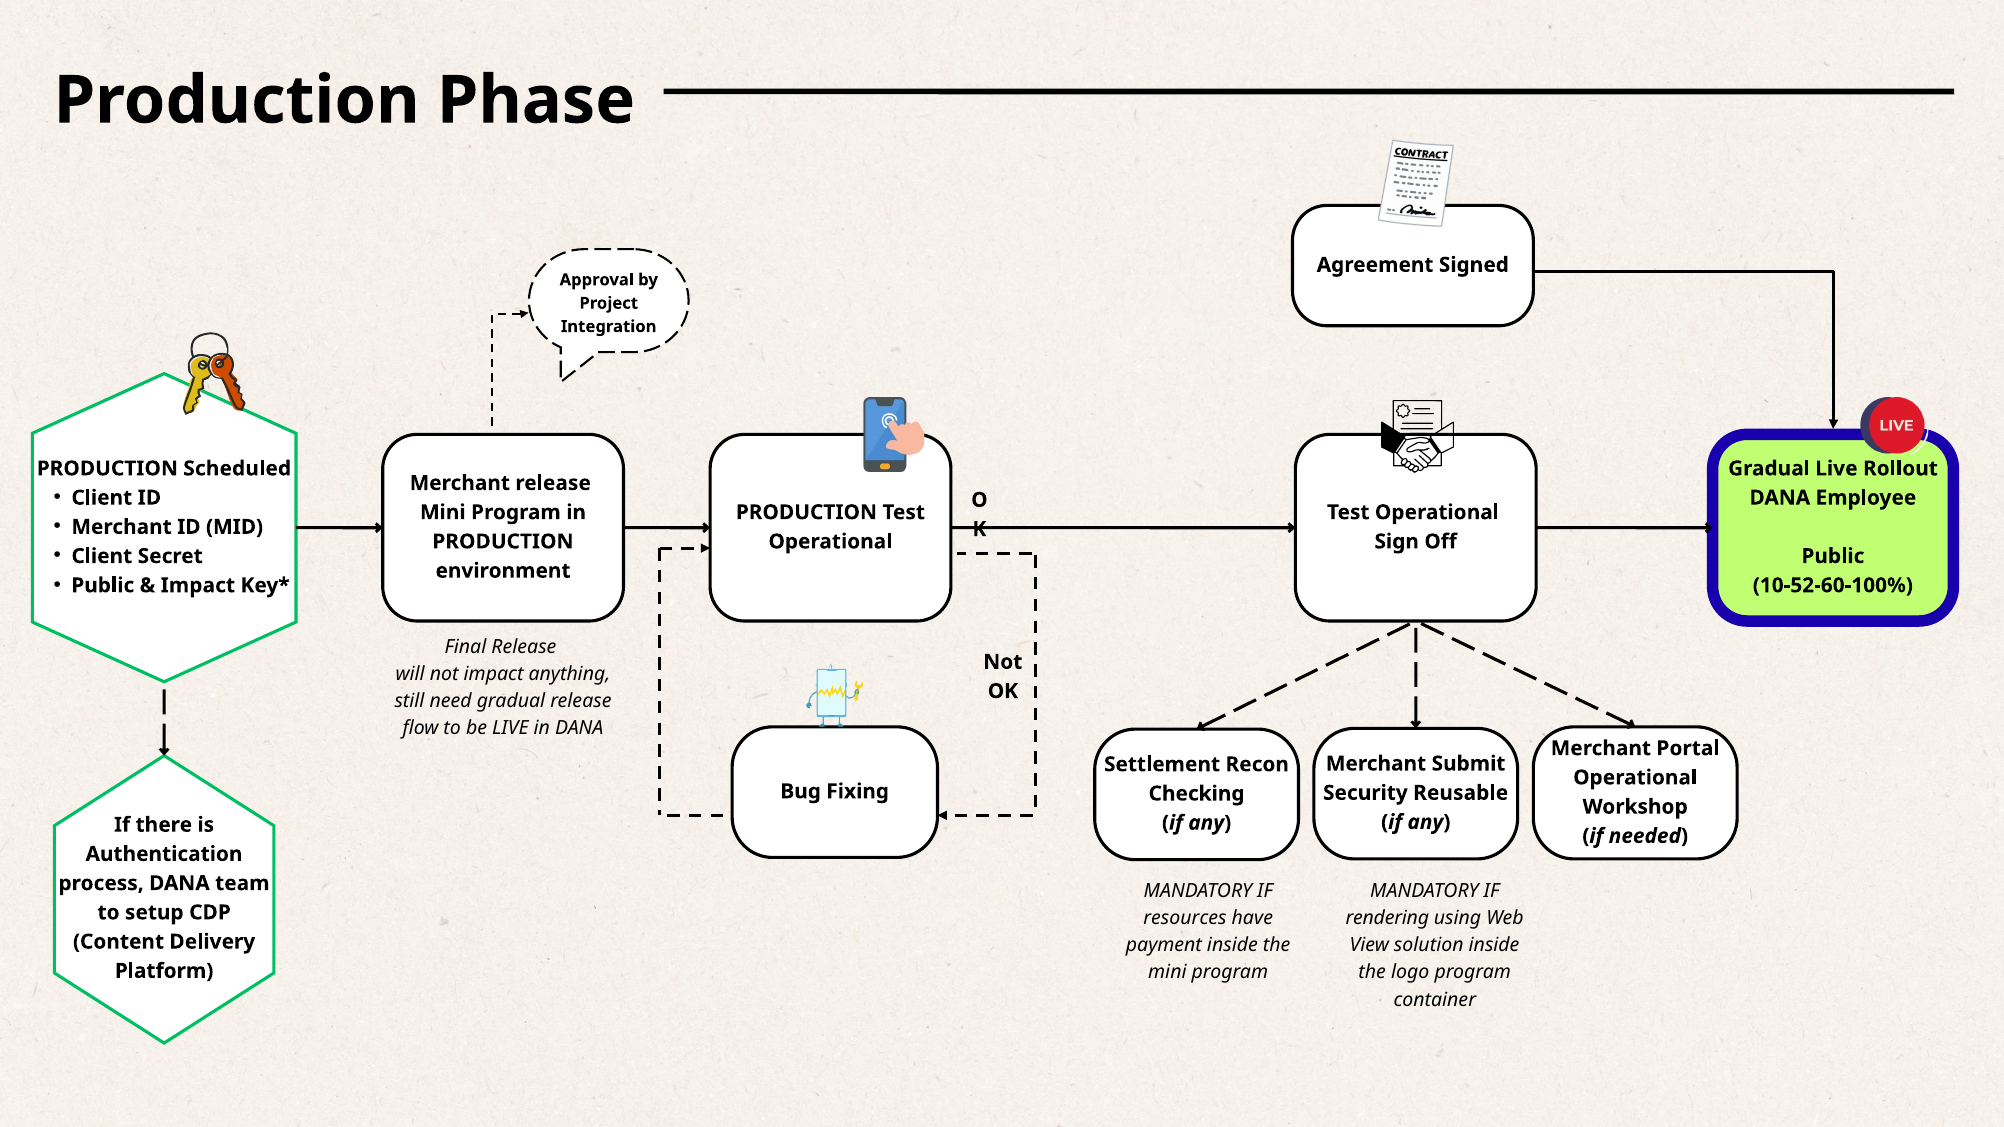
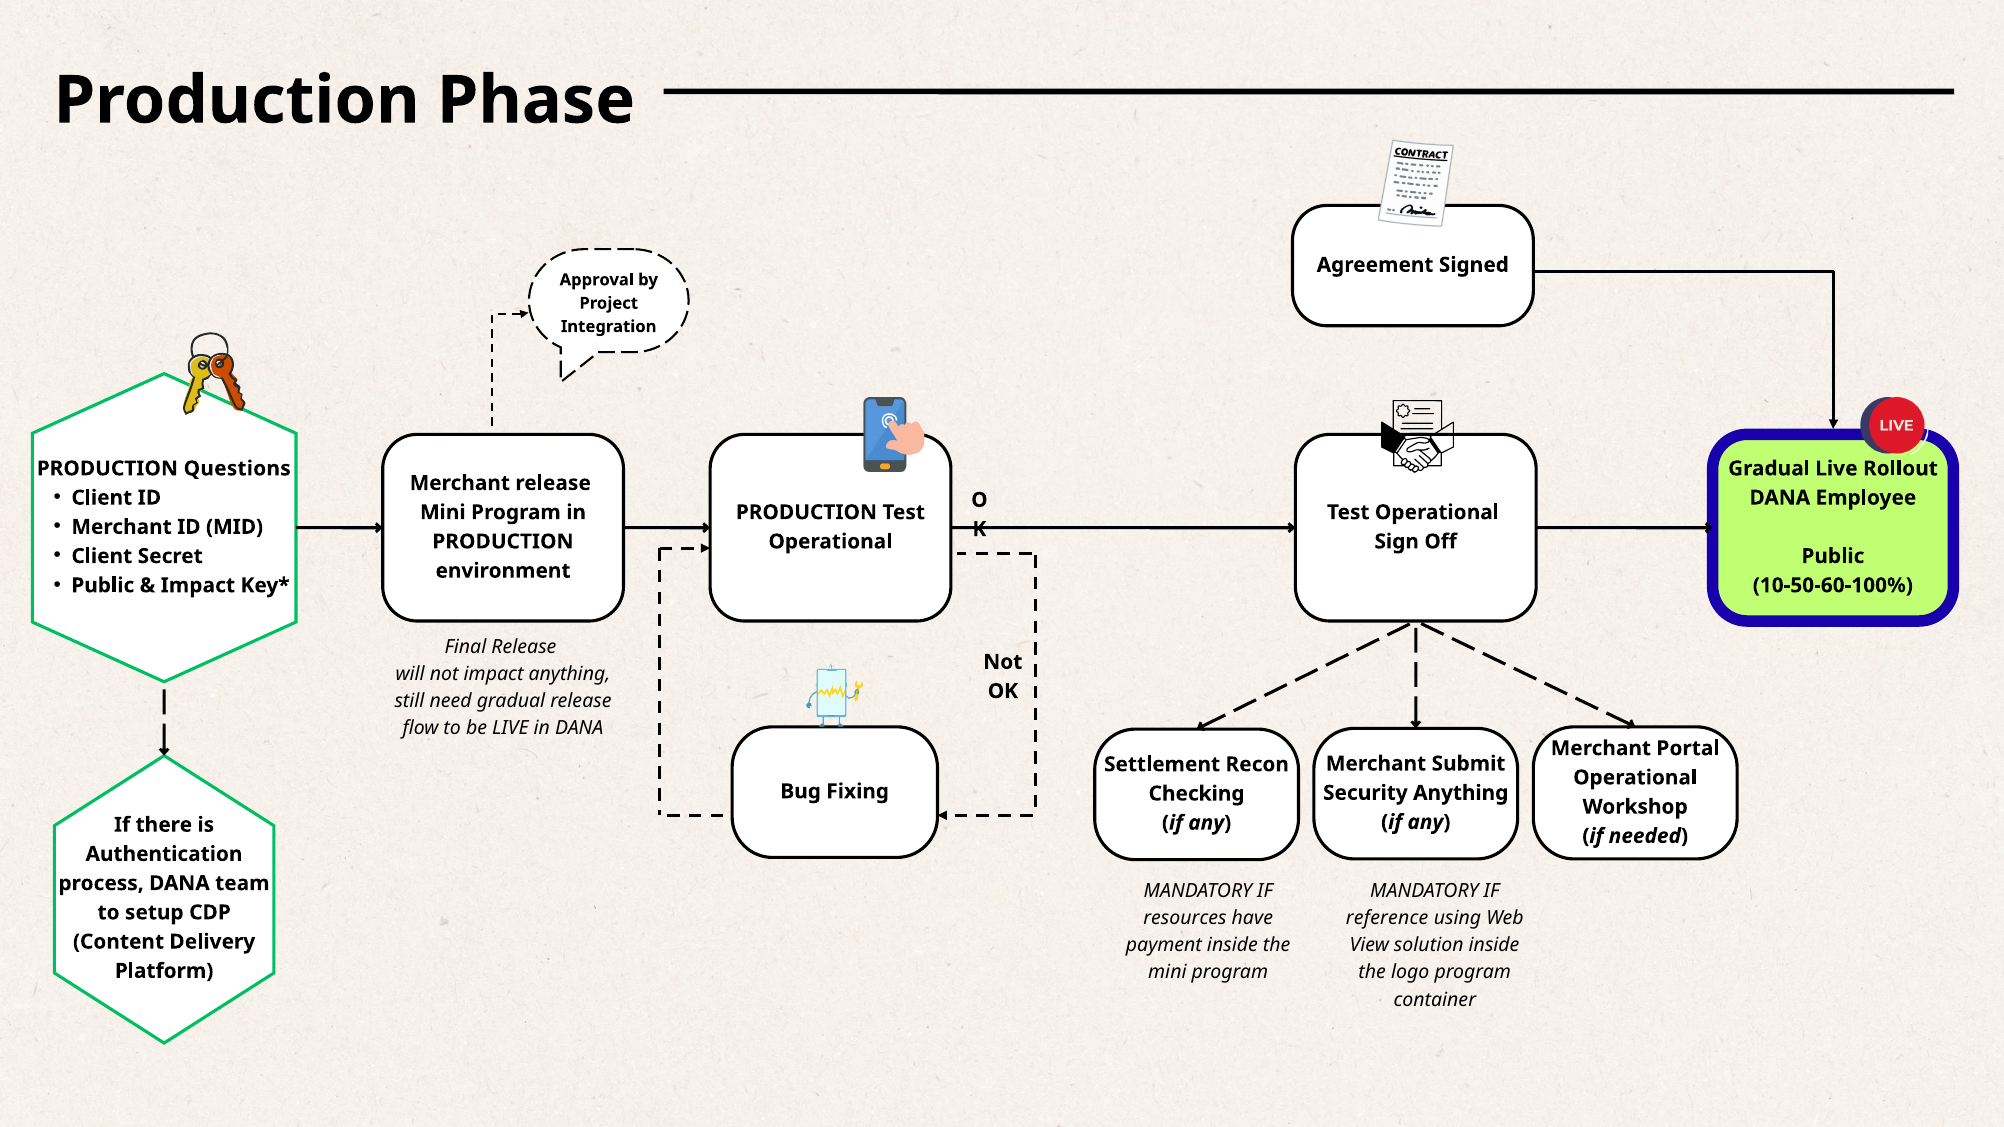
Scheduled: Scheduled -> Questions (237, 469)
10-52-60-100%: 10-52-60-100% -> 10-50-60-100% (1833, 586)
Security Reusable: Reusable -> Anything (1461, 793)
rendering: rendering -> reference (1387, 918)
